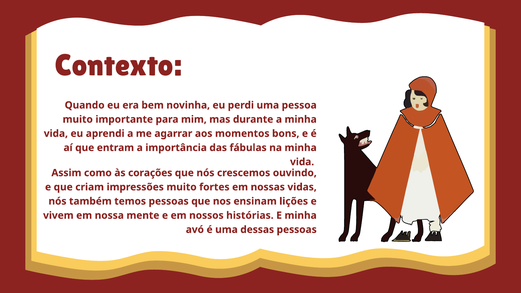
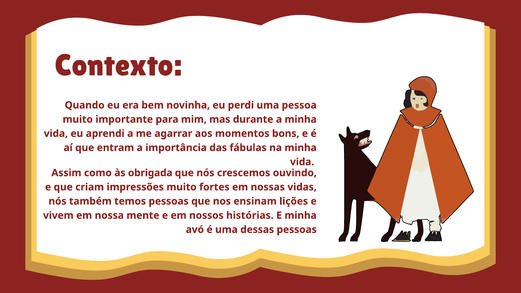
corações: corações -> obrigada (150, 173)
